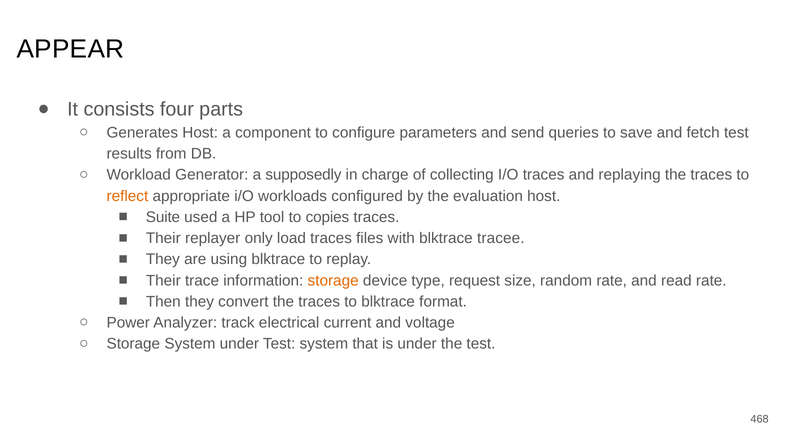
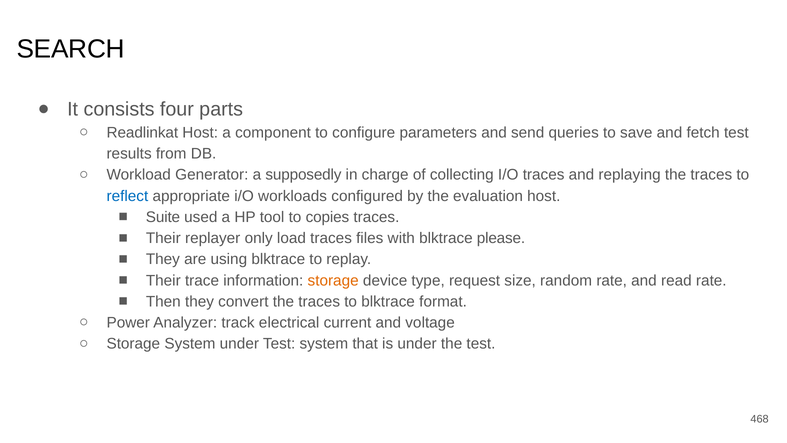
APPEAR: APPEAR -> SEARCH (71, 49)
Generates: Generates -> Readlinkat (142, 133)
reflect colour: orange -> blue (127, 196)
tracee: tracee -> please (501, 238)
